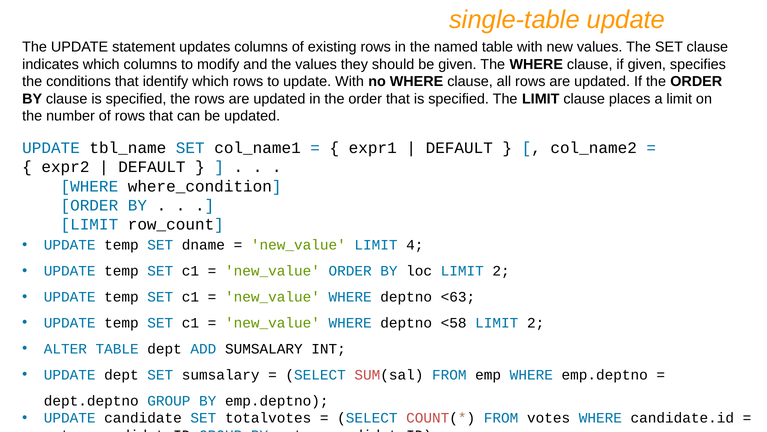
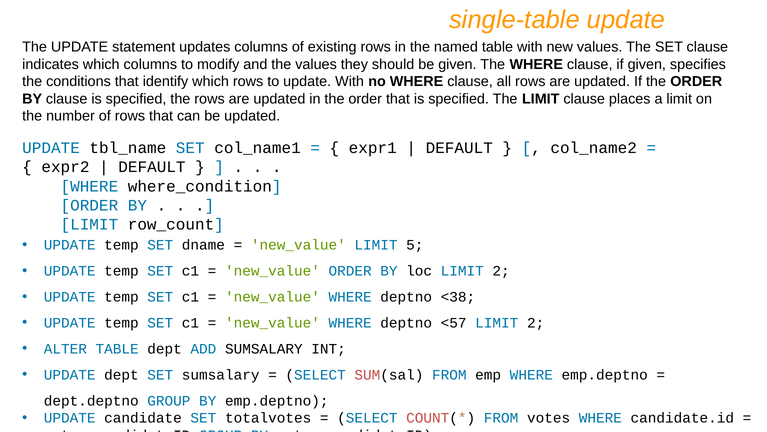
4: 4 -> 5 (415, 245)
<63: <63 -> <38 (458, 297)
<58: <58 -> <57 (454, 323)
